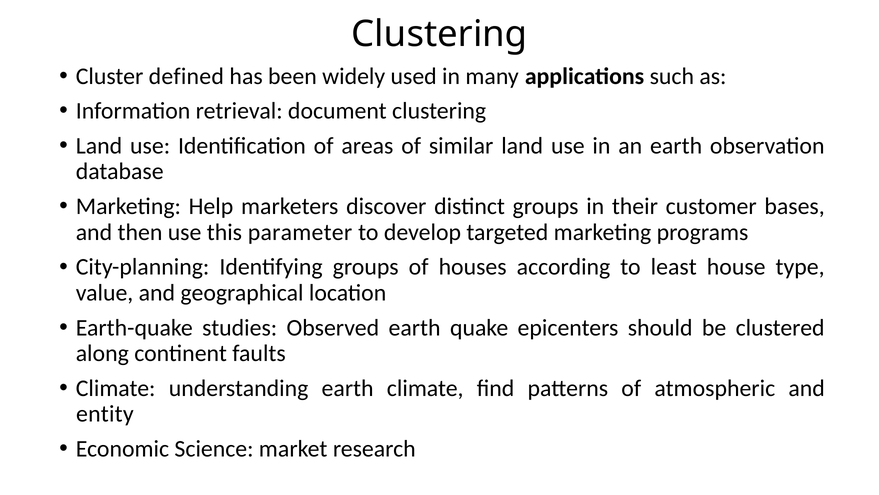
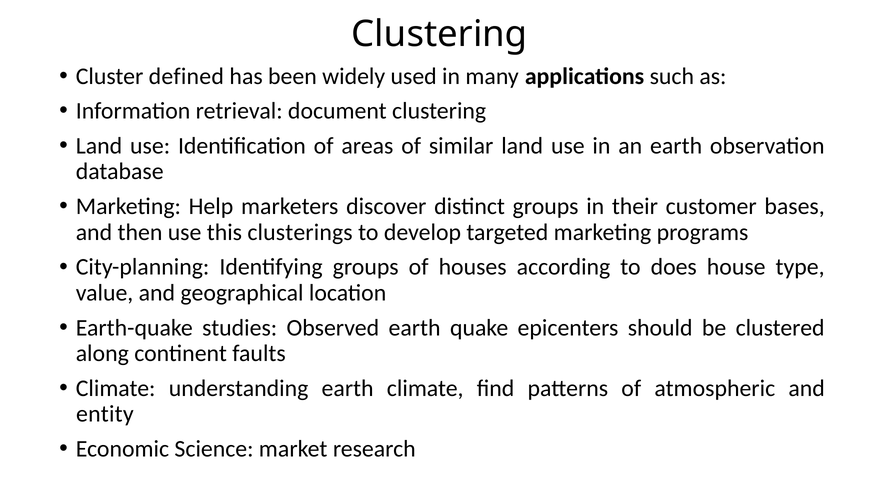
parameter: parameter -> clusterings (300, 232)
least: least -> does (674, 267)
